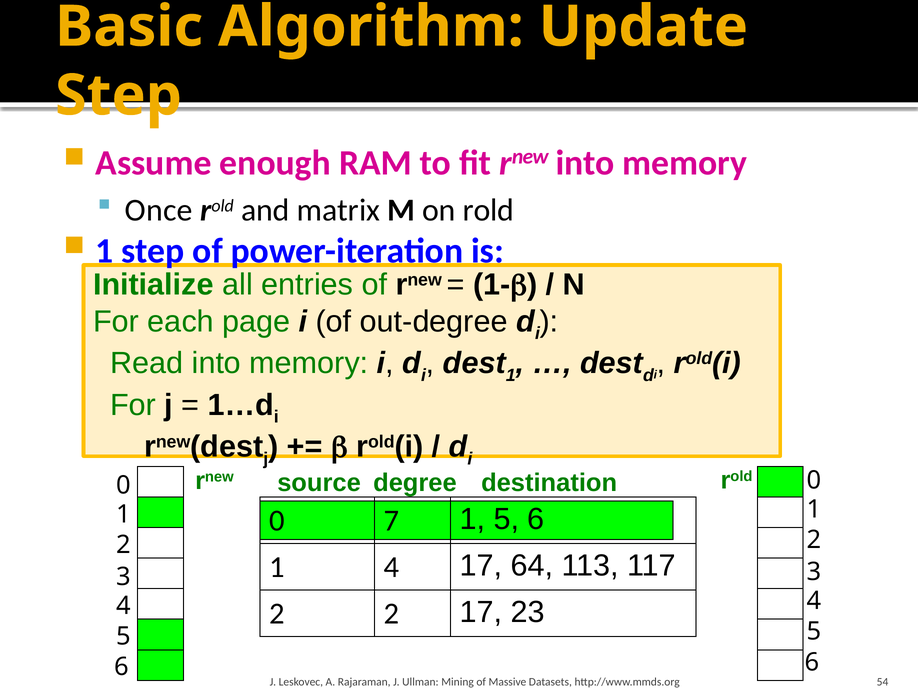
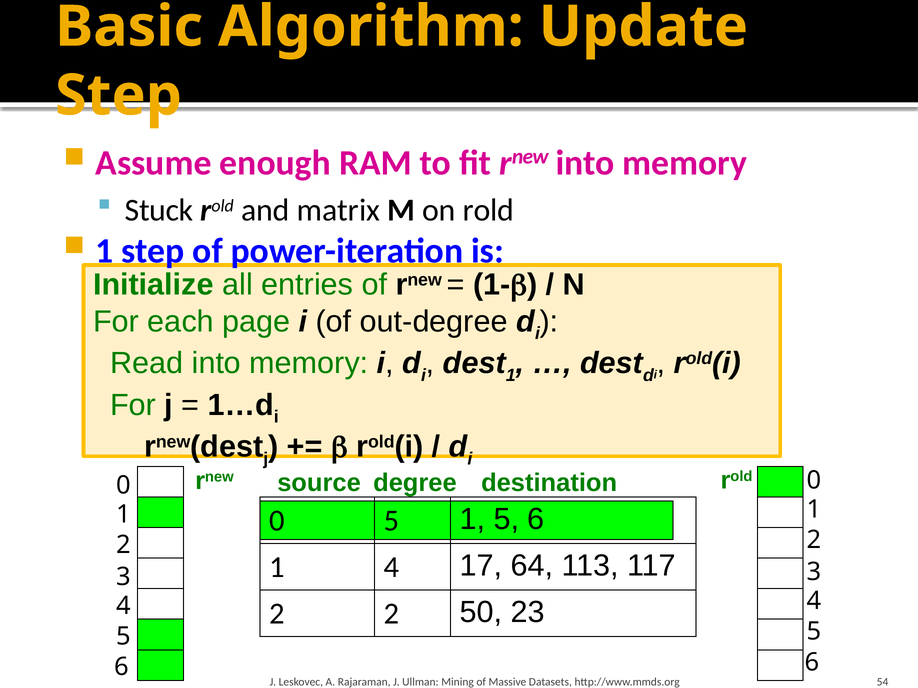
Once: Once -> Stuck (159, 211)
0 7: 7 -> 5 (391, 521)
2 17: 17 -> 50 (481, 613)
